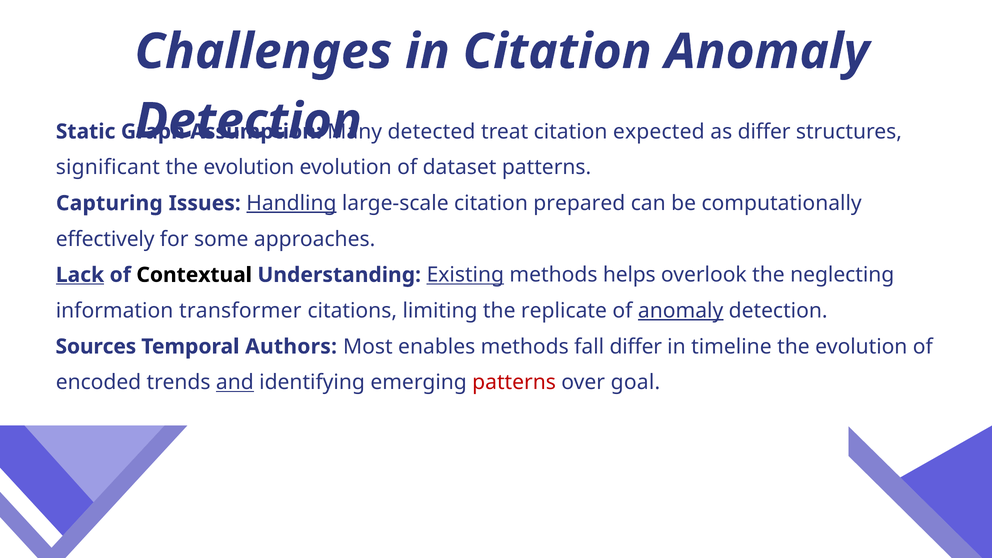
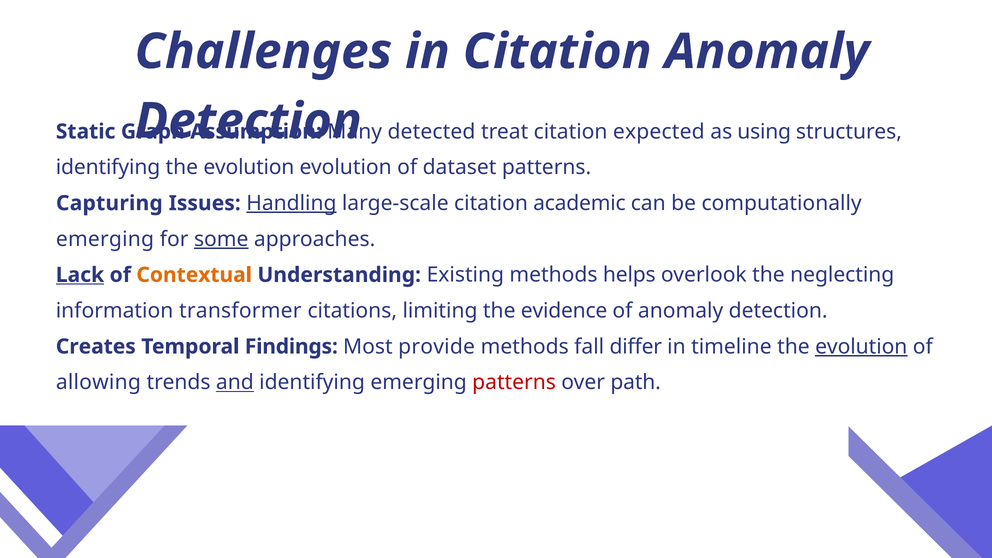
as differ: differ -> using (764, 132)
significant: significant -> identifying (108, 167)
prepared: prepared -> academic (579, 203)
effectively: effectively -> emerging (105, 239)
some underline: none -> present (221, 239)
Contextual colour: black -> orange (194, 275)
Existing underline: present -> none (465, 275)
replicate: replicate -> evidence (564, 311)
anomaly underline: present -> none (681, 311)
Sources: Sources -> Creates (96, 347)
Authors: Authors -> Findings (291, 347)
enables: enables -> provide (437, 347)
evolution underline: none -> present (861, 347)
encoded: encoded -> allowing (98, 382)
goal: goal -> path (636, 382)
